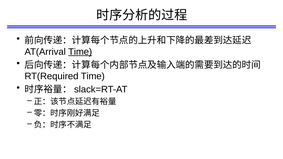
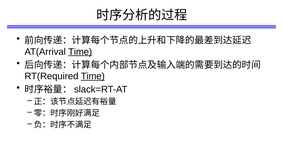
Time underline: none -> present (93, 76)
